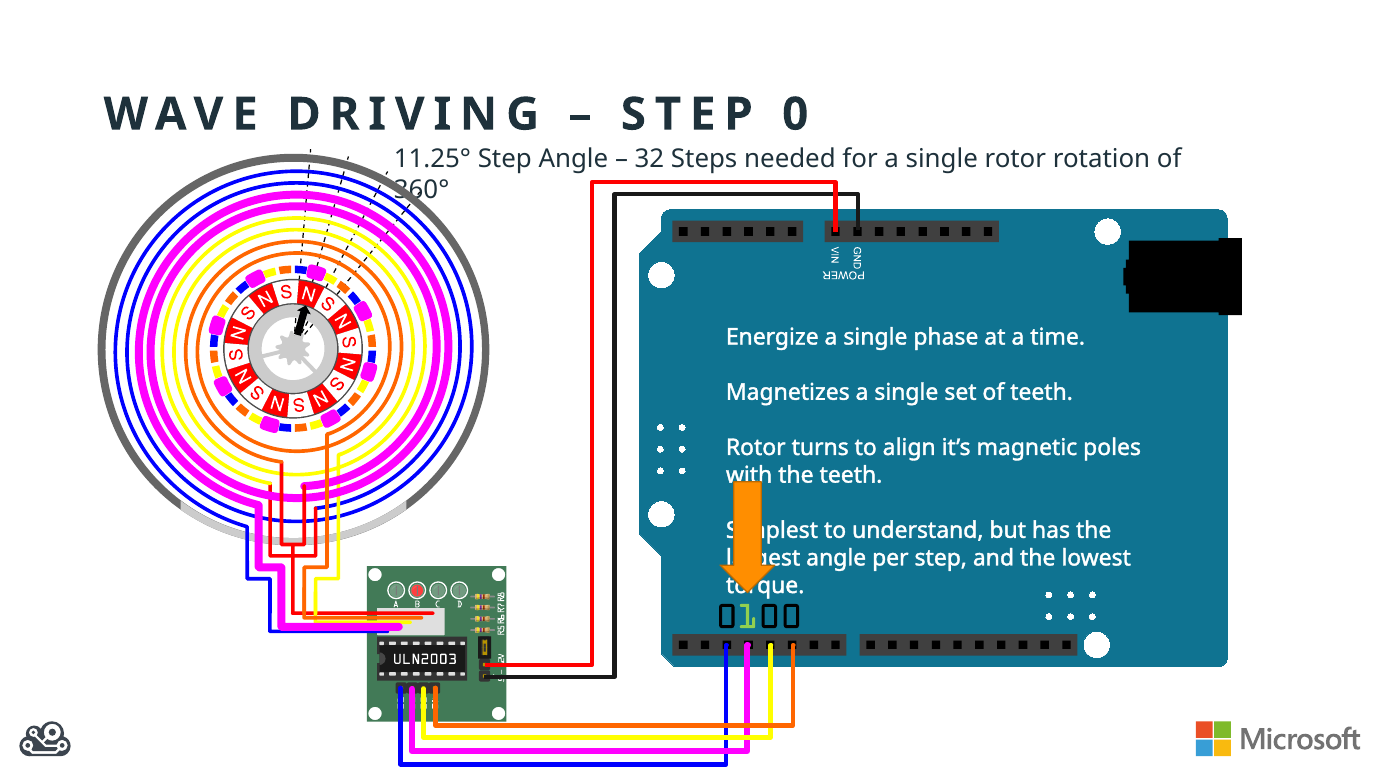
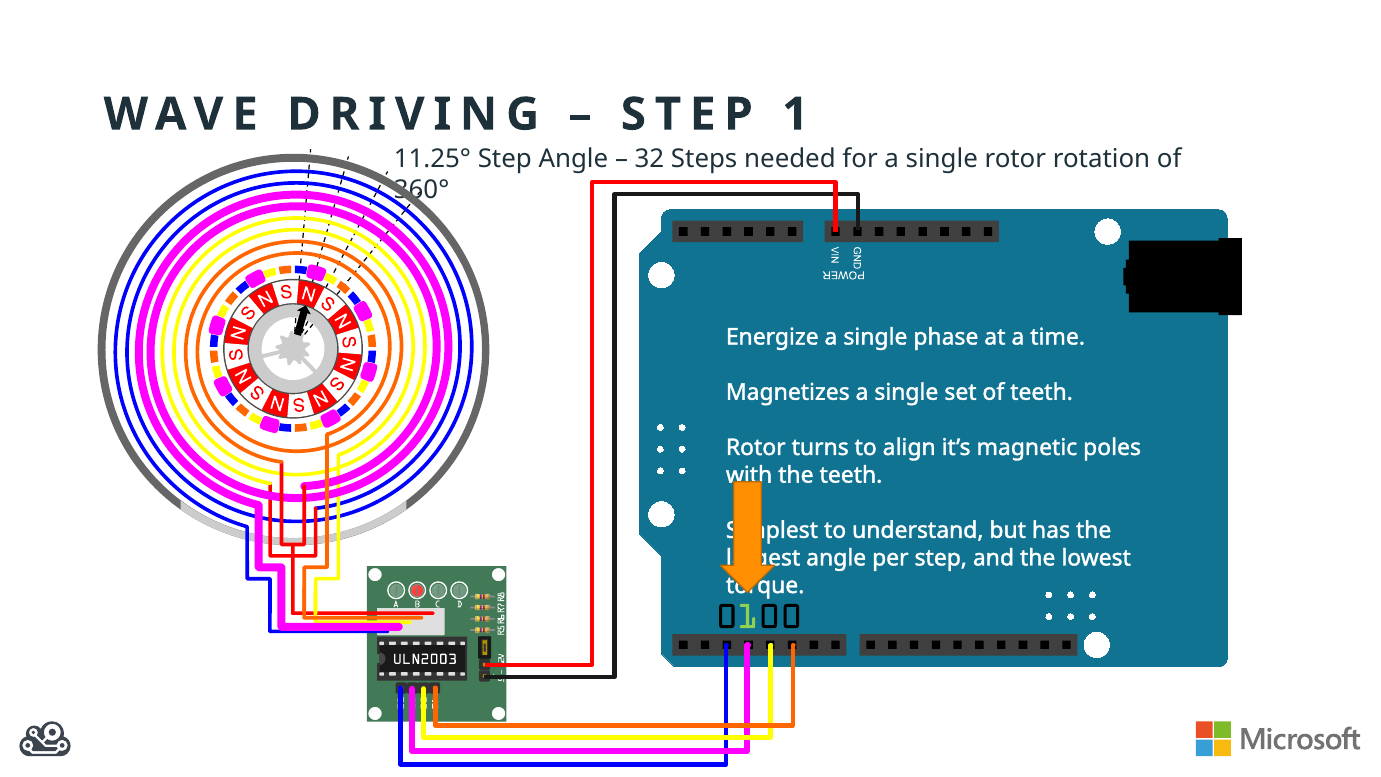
0: 0 -> 1 (795, 114)
